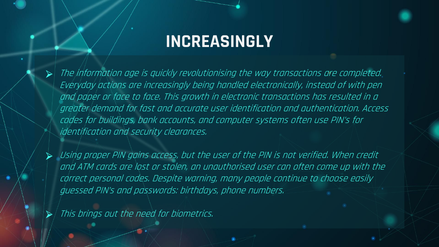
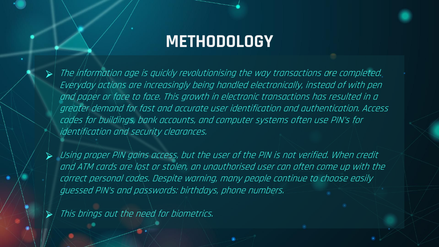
INCREASINGLY: INCREASINGLY -> METHODOLOGY (219, 41)
